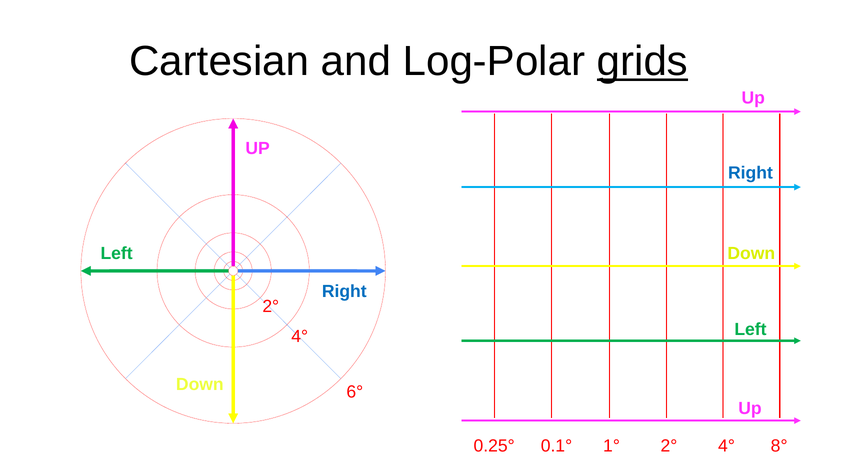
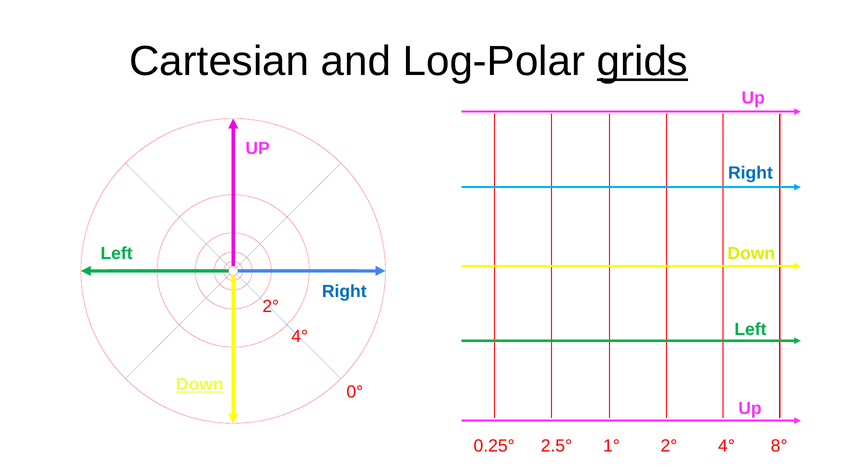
Down underline: none -> present (200, 384)
6°: 6° -> 0° (355, 392)
0.1°: 0.1° -> 2.5° (556, 446)
